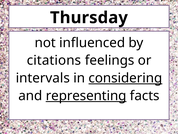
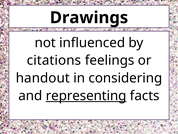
Thursday: Thursday -> Drawings (89, 18)
intervals: intervals -> handout (43, 78)
considering underline: present -> none (125, 78)
